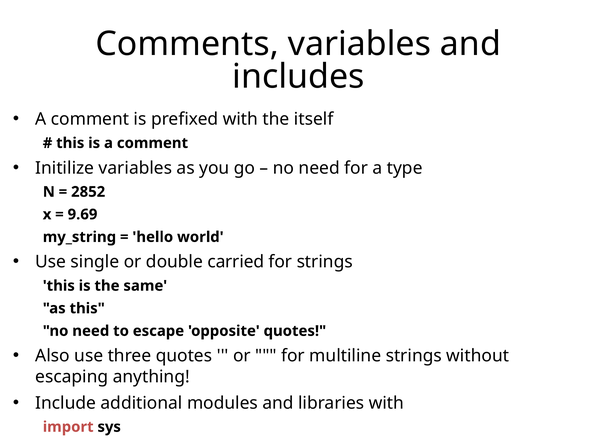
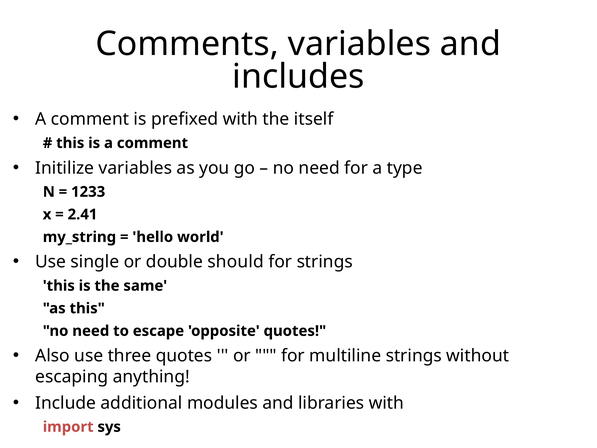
2852: 2852 -> 1233 (88, 192)
9.69: 9.69 -> 2.41 (83, 214)
carried: carried -> should (236, 262)
